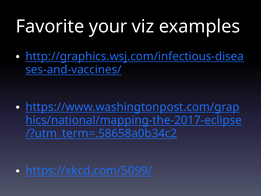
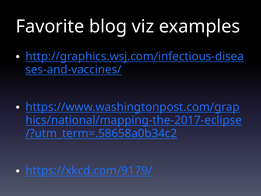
your: your -> blog (108, 26)
https://xkcd.com/5099/: https://xkcd.com/5099/ -> https://xkcd.com/9179/ (89, 171)
